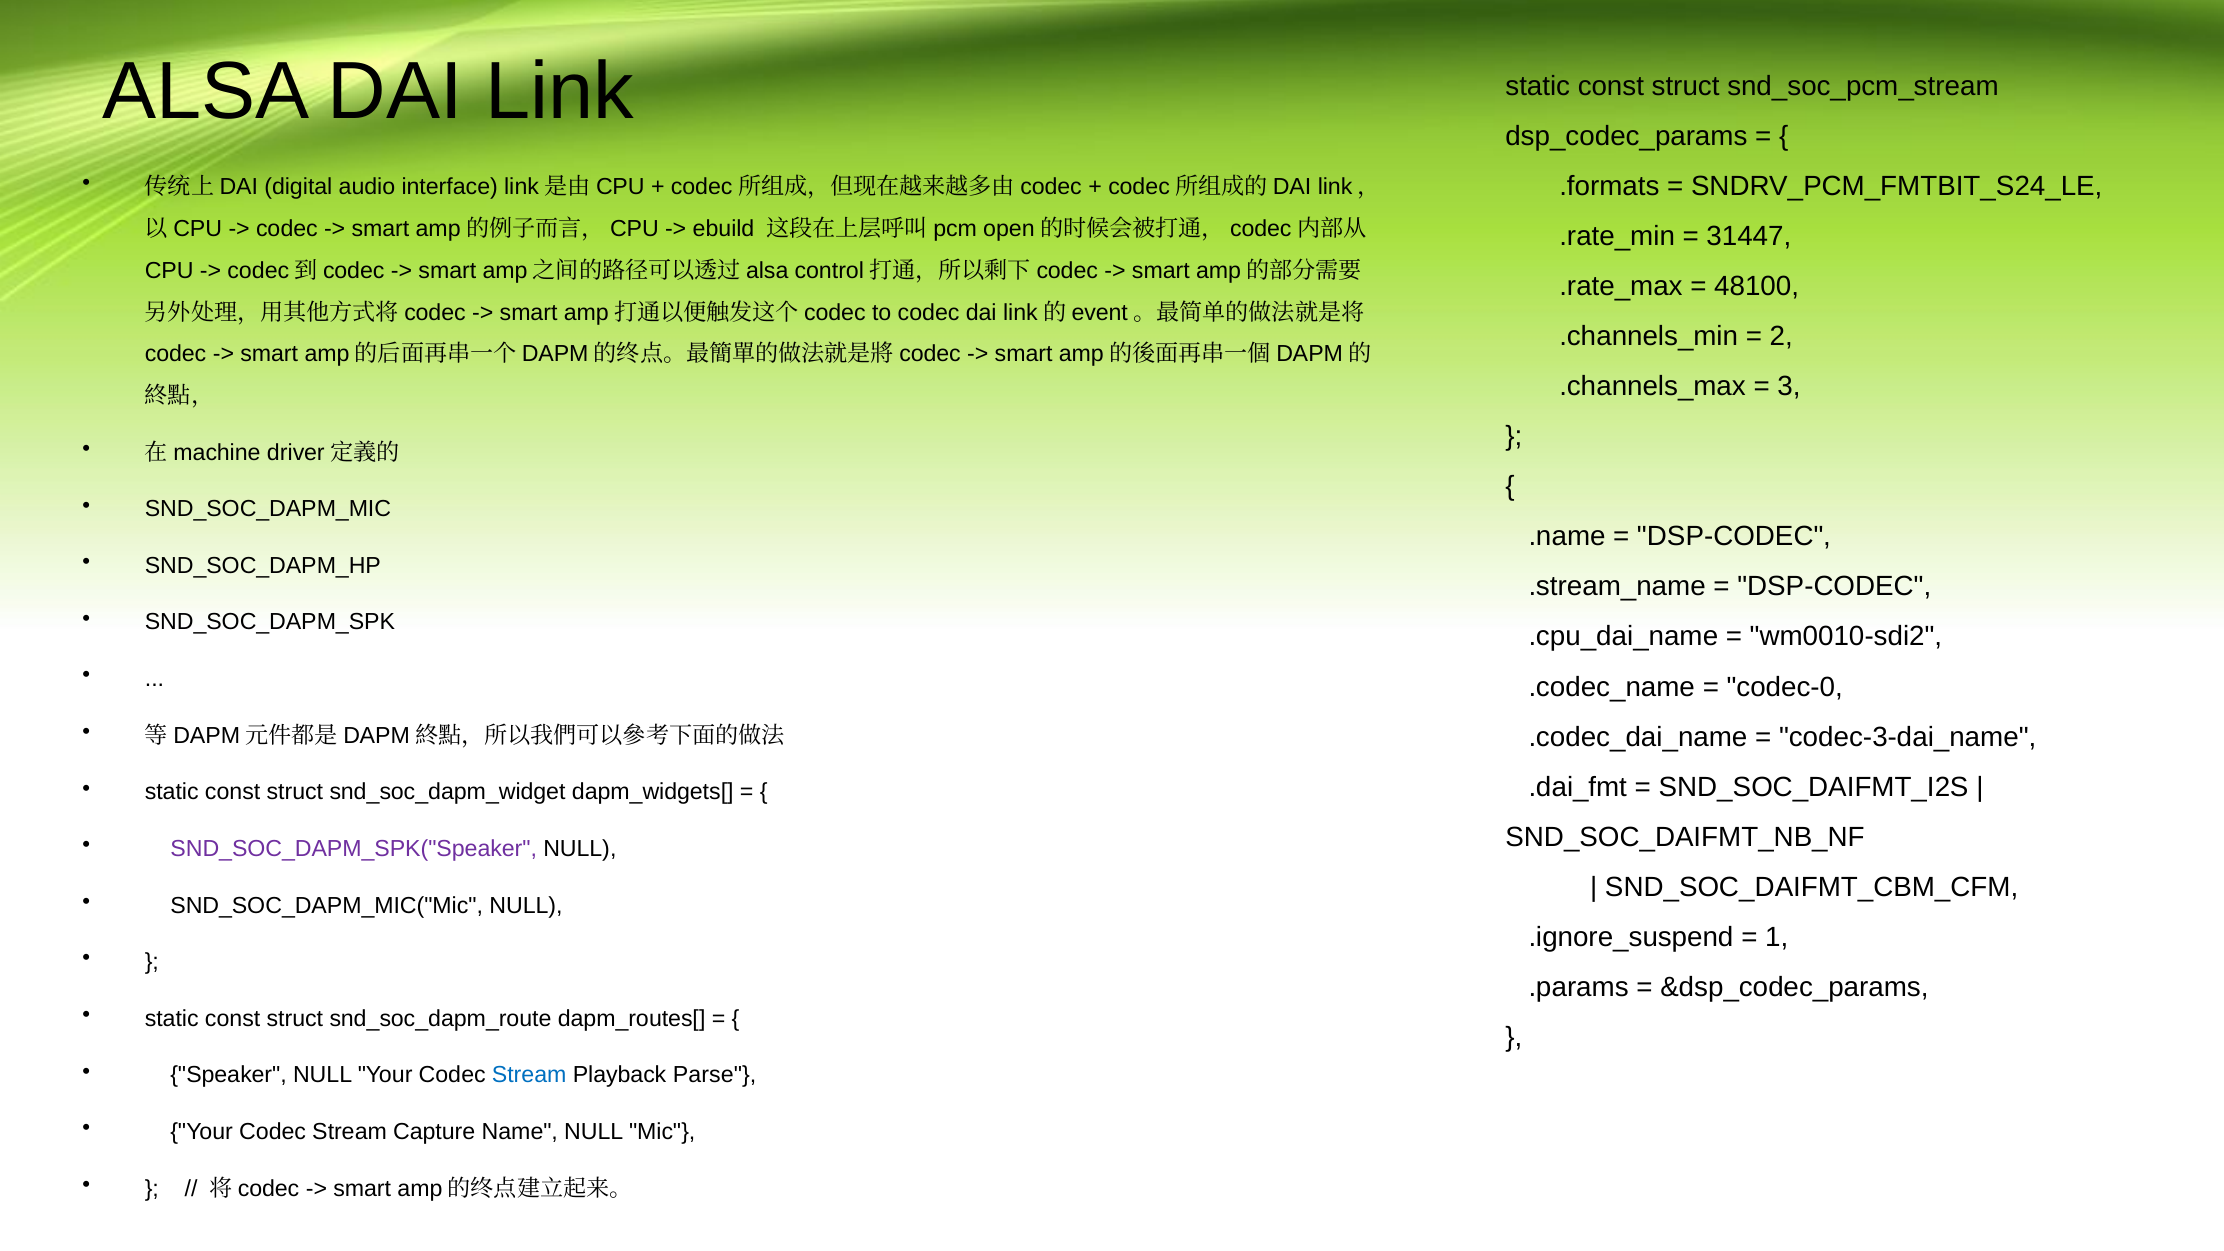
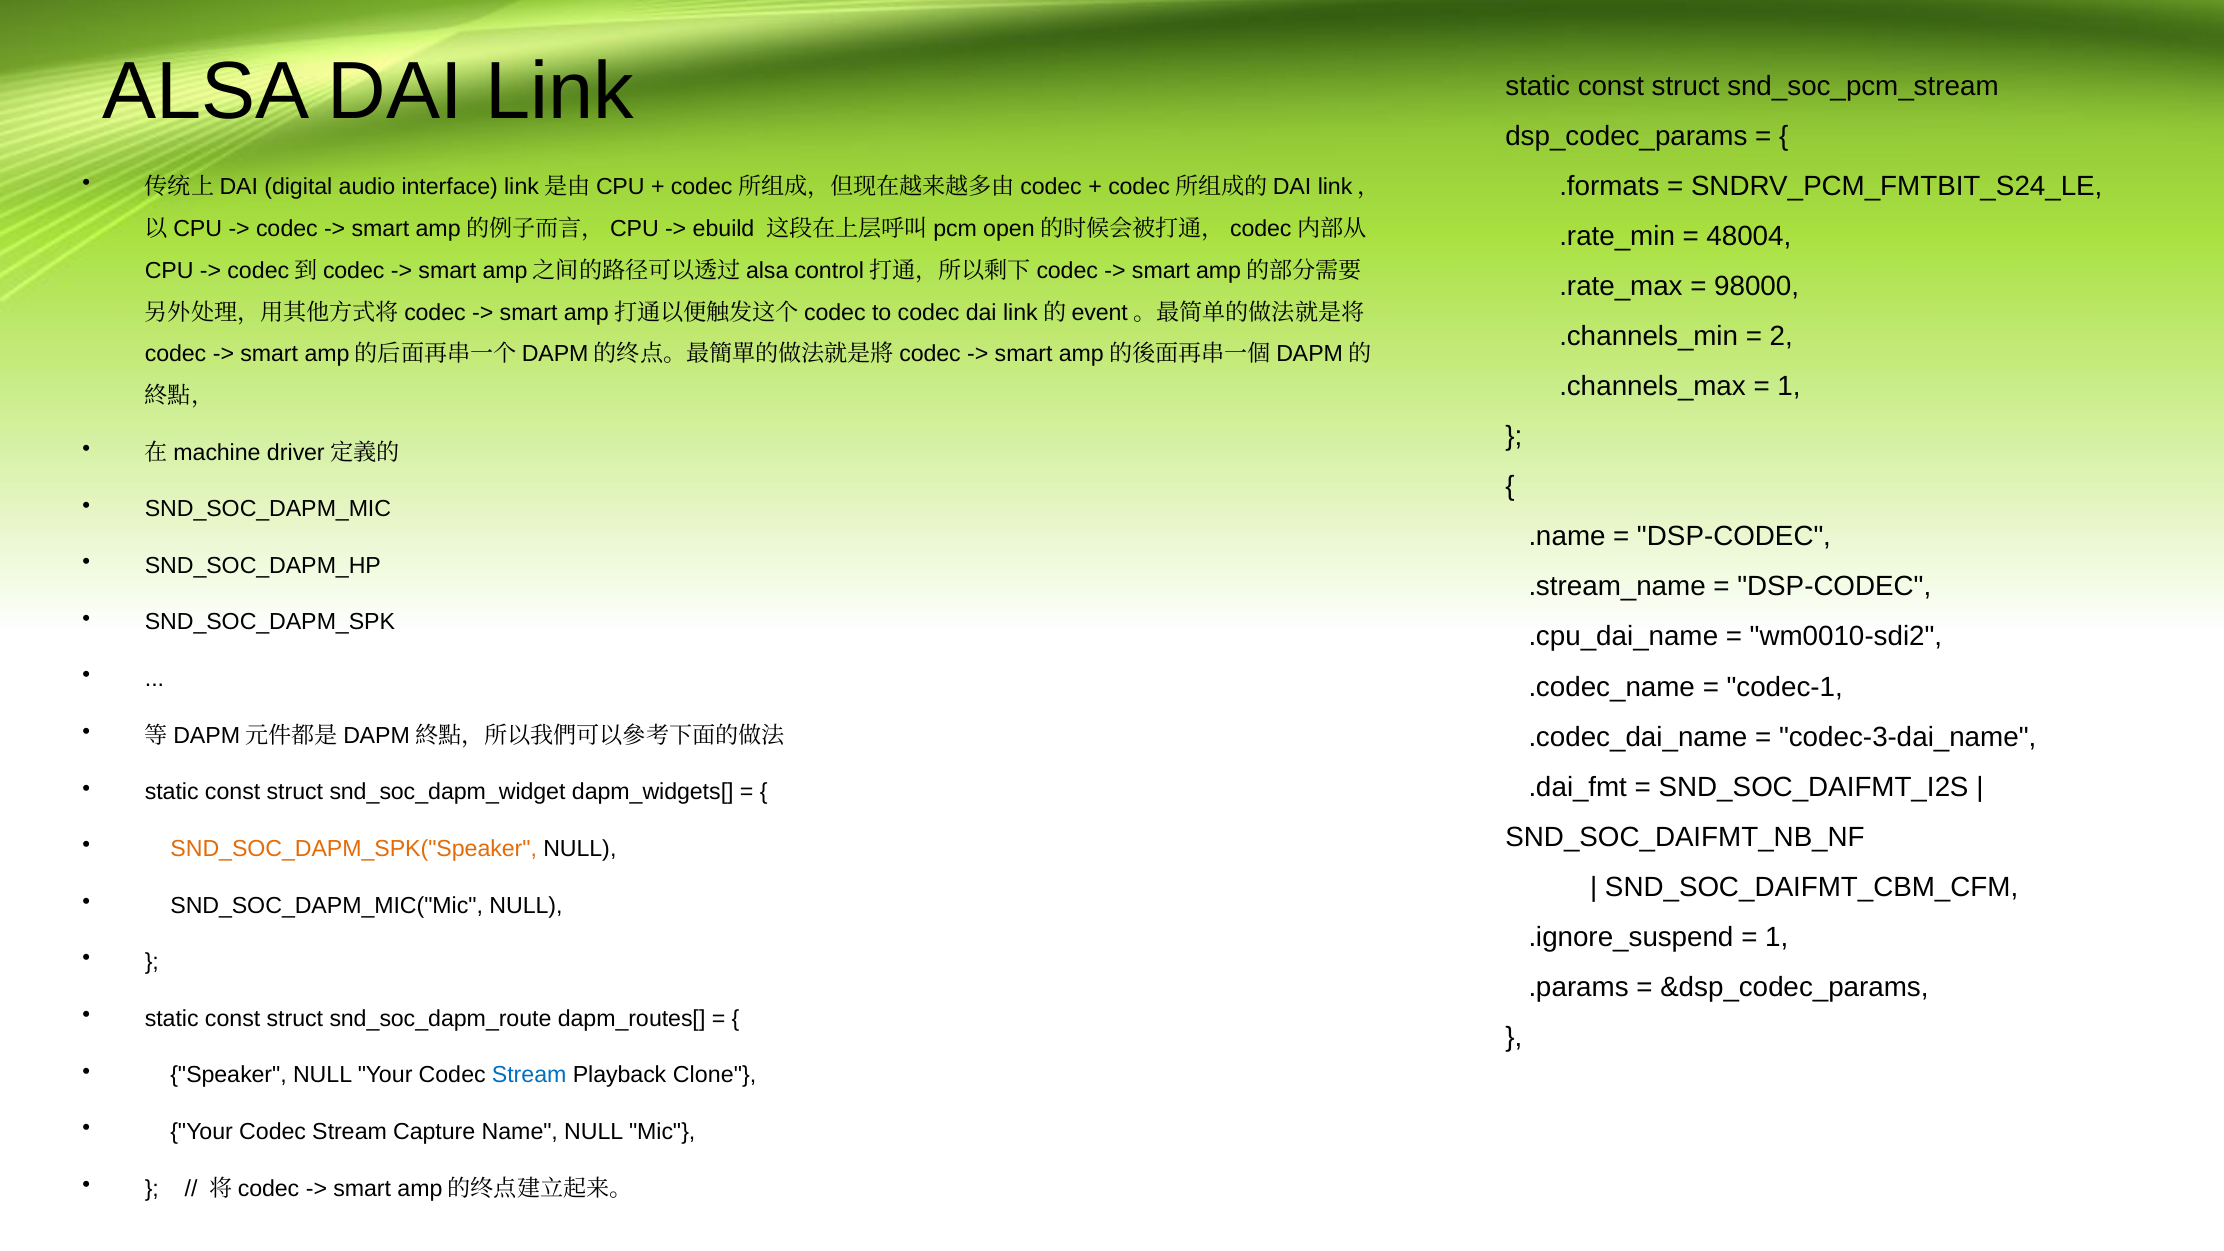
31447: 31447 -> 48004 (1749, 236)
48100: 48100 -> 98000 (1757, 287)
3: 3 -> 1 (1789, 387)
codec-0: codec-0 -> codec-1 (1785, 687)
SND_SOC_DAPM_SPK("Speaker colour: purple -> orange (354, 849)
Parse: Parse -> Clone (715, 1075)
